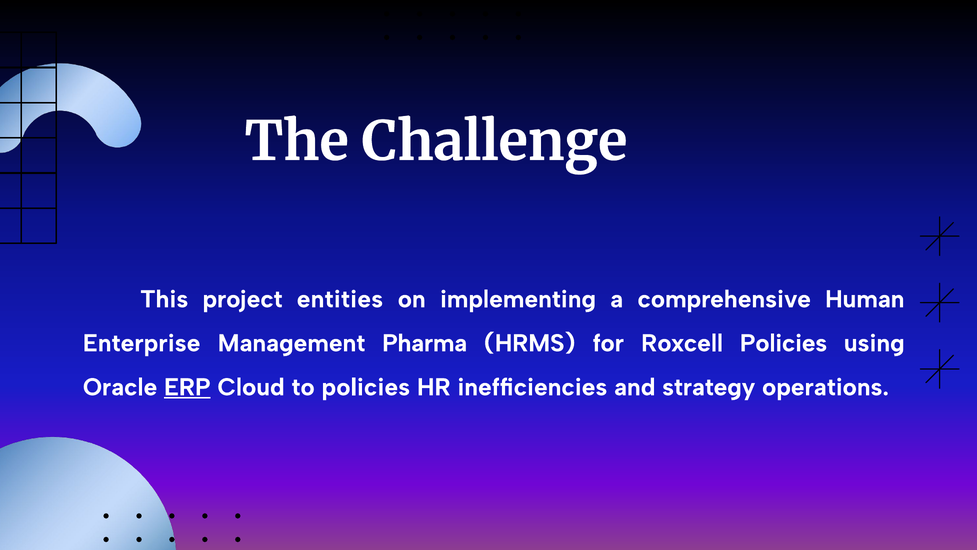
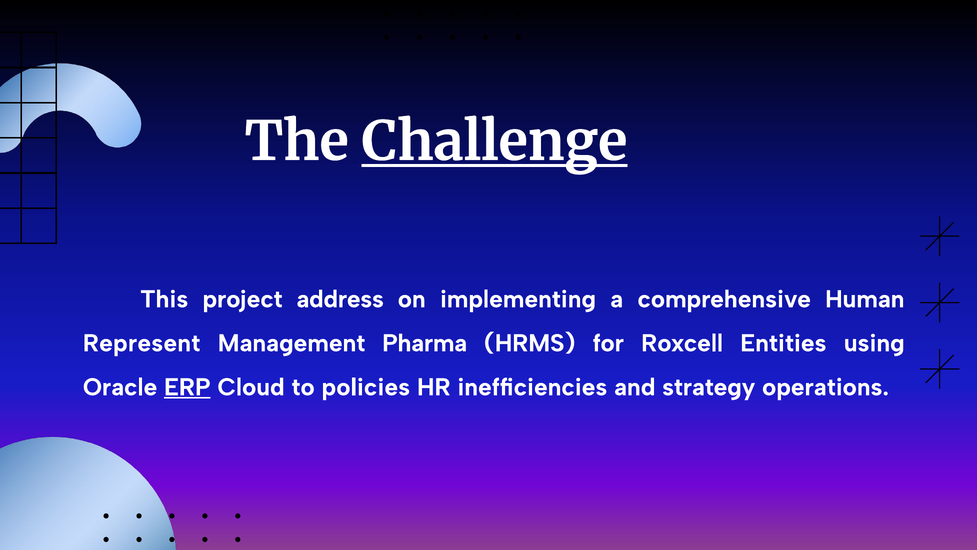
Challenge underline: none -> present (495, 142)
entities: entities -> address (340, 299)
Enterprise: Enterprise -> Represent (142, 343)
Roxcell Policies: Policies -> Entities (783, 343)
